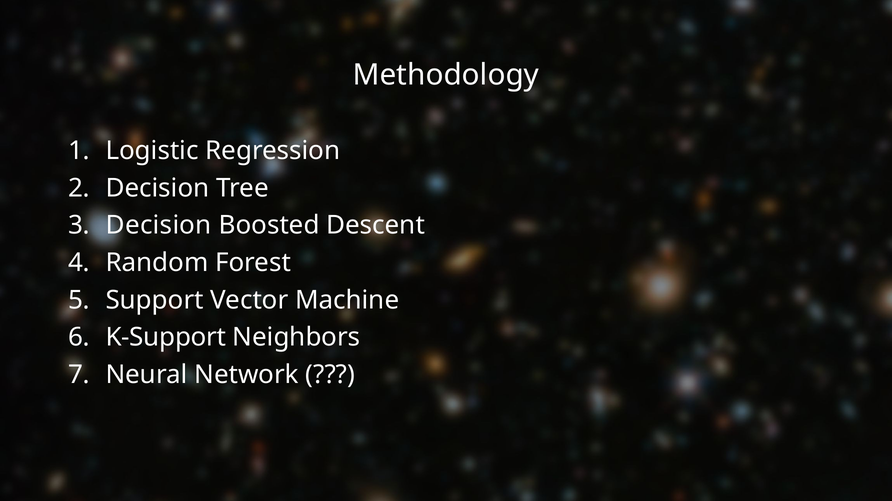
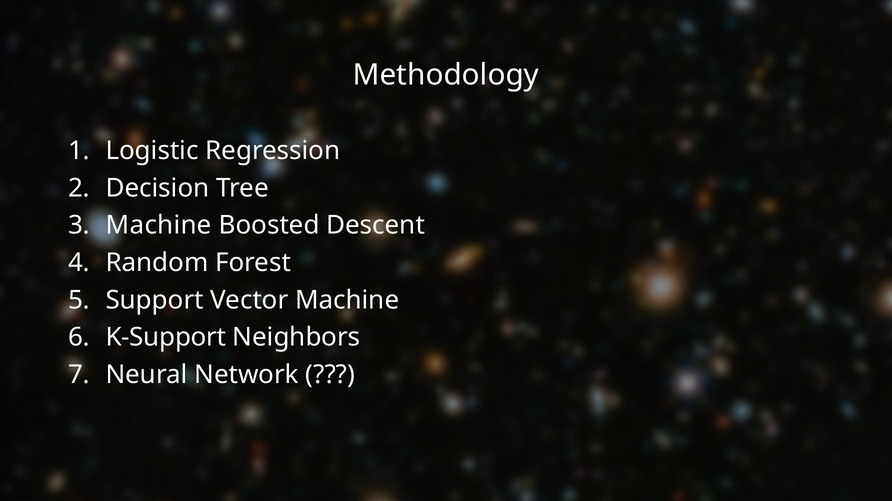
Decision: Decision -> Machine (159, 226)
